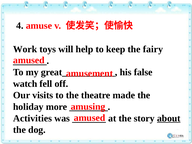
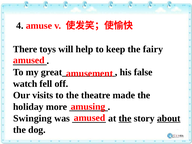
Work: Work -> There (25, 49)
Activities: Activities -> Swinging (32, 118)
the underline: none -> present (125, 118)
